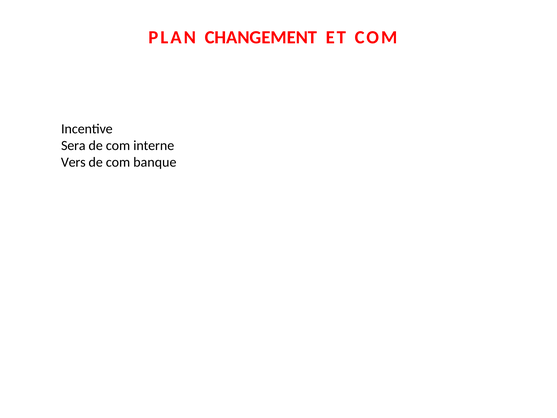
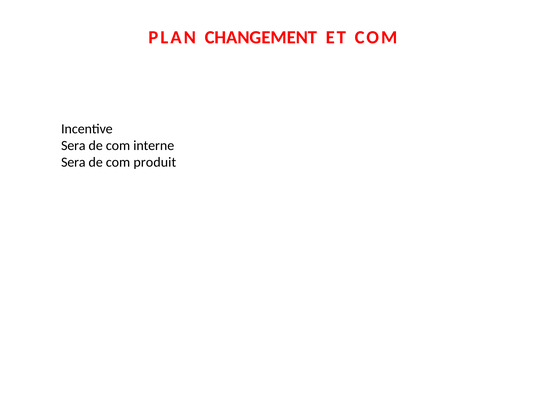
Vers: Vers -> Sera (73, 162)
banque: banque -> produit (155, 162)
